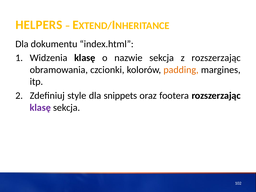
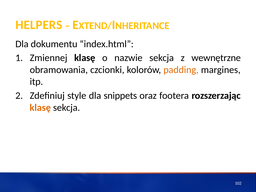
Widzenia: Widzenia -> Zmiennej (49, 58)
z rozszerzając: rozszerzając -> wewnętrzne (216, 58)
klasę colour: purple -> orange (40, 108)
